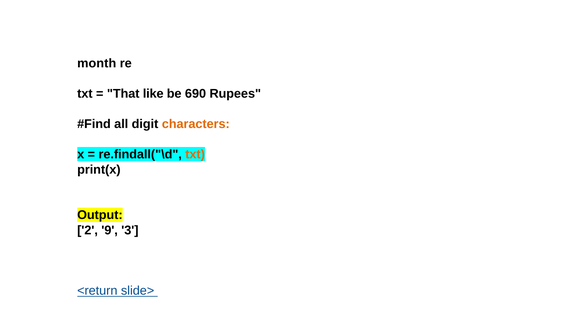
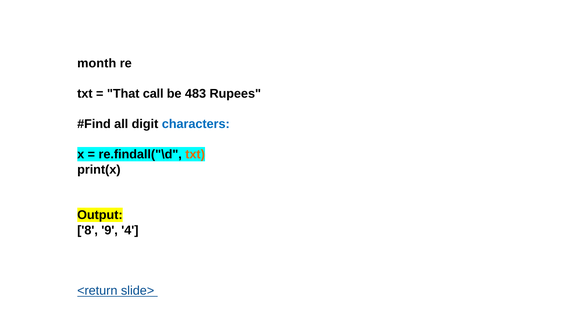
like: like -> call (153, 94)
690: 690 -> 483 (196, 94)
characters colour: orange -> blue (196, 124)
2: 2 -> 8 (88, 230)
3: 3 -> 4 (130, 230)
